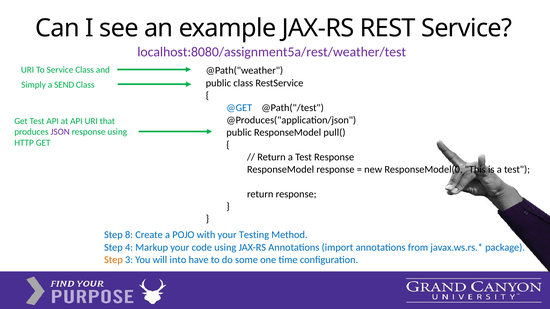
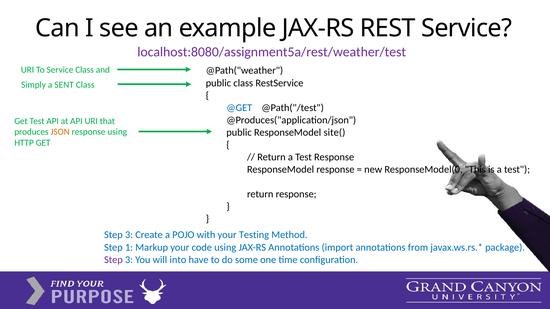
SEND: SEND -> SENT (64, 85)
pull(: pull( -> site( (334, 133)
JSON colour: purple -> orange (60, 132)
8: 8 -> 3 (129, 235)
4: 4 -> 1 (129, 248)
Step colour: orange -> purple (113, 260)
